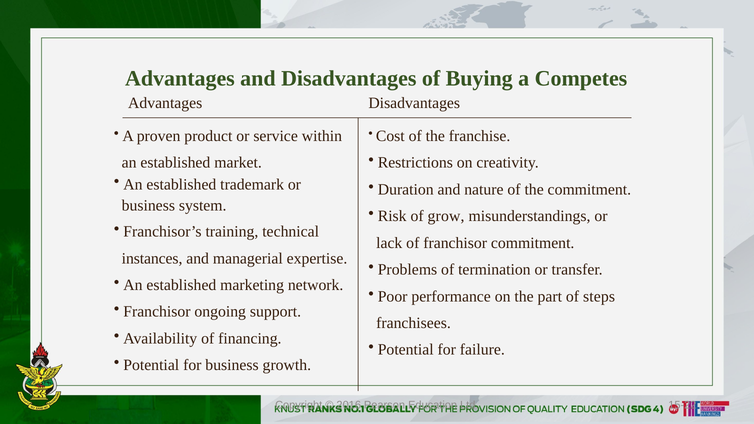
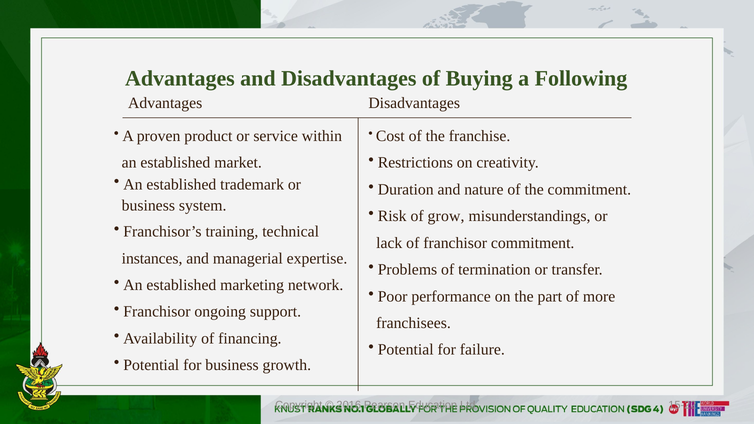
Competes: Competes -> Following (581, 79)
steps: steps -> more (599, 296)
